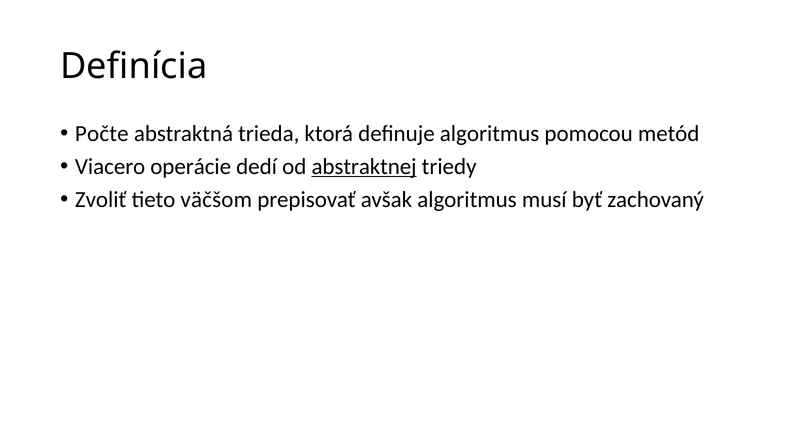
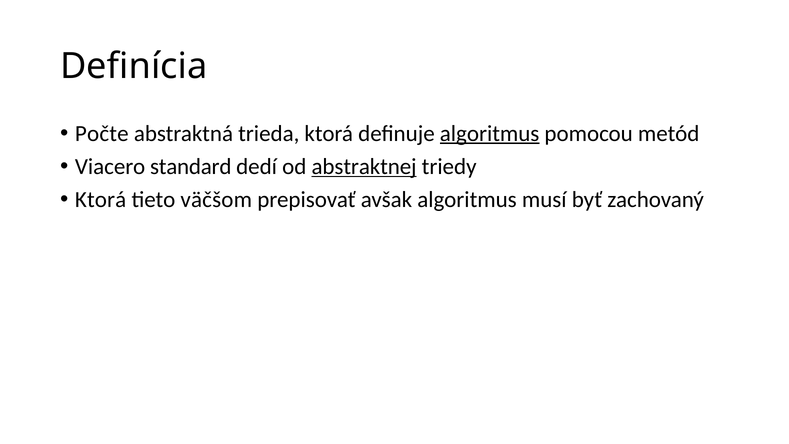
algoritmus underline: none -> present (490, 133)
operácie: operácie -> standard (191, 166)
Zvoliť: Zvoliť -> Ktorá (101, 200)
